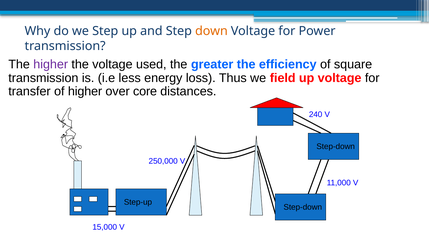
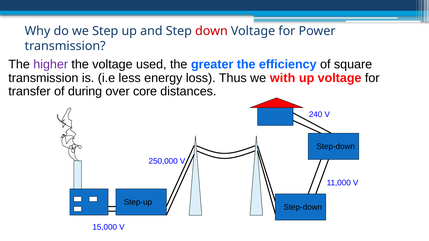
down colour: orange -> red (211, 31)
field: field -> with (283, 78)
of higher: higher -> during (85, 92)
